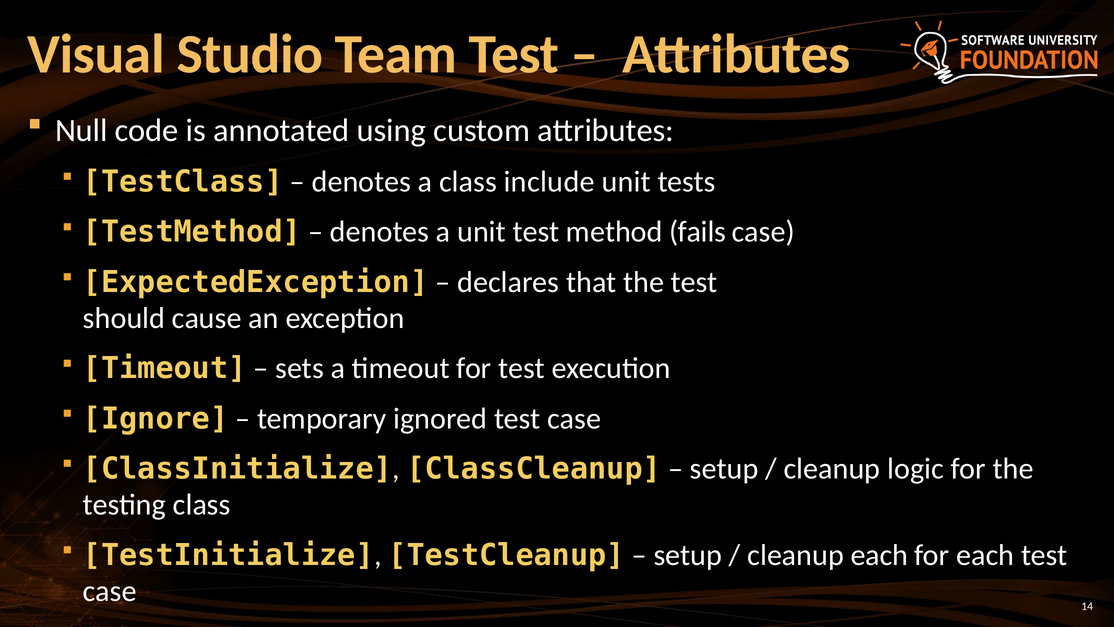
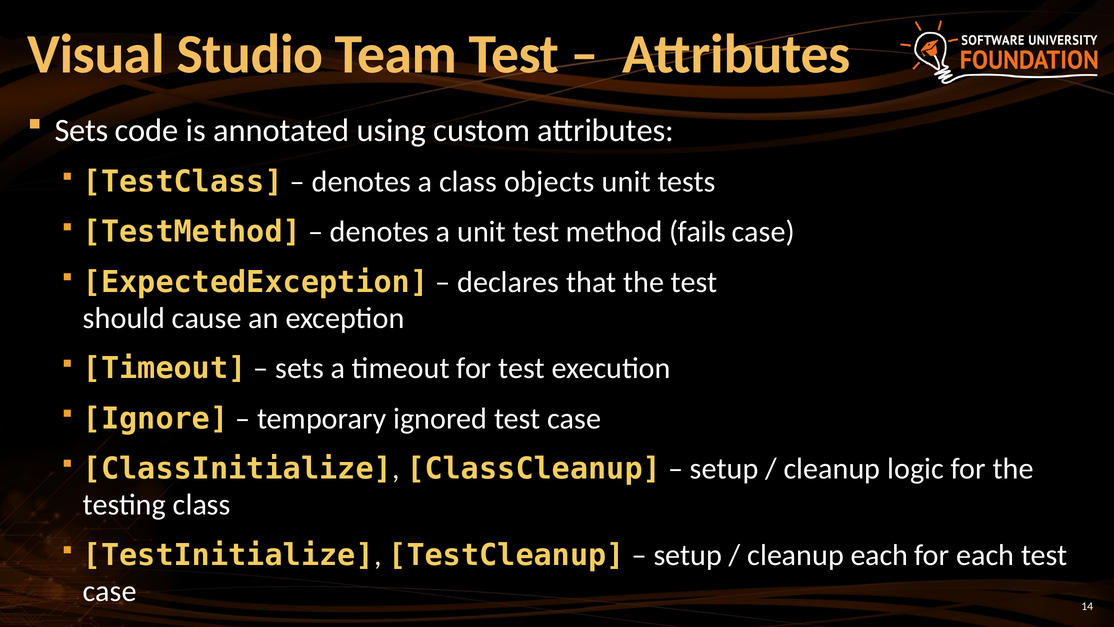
Null: Null -> Sets (81, 130)
include: include -> objects (549, 182)
